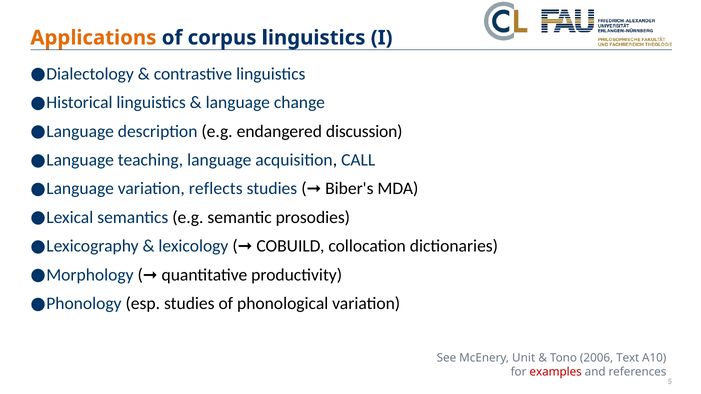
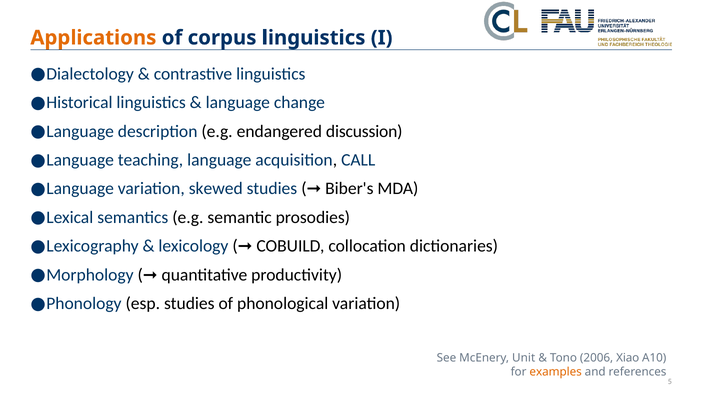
reflects: reflects -> skewed (216, 189)
Text: Text -> Xiao (628, 358)
examples colour: red -> orange (556, 372)
